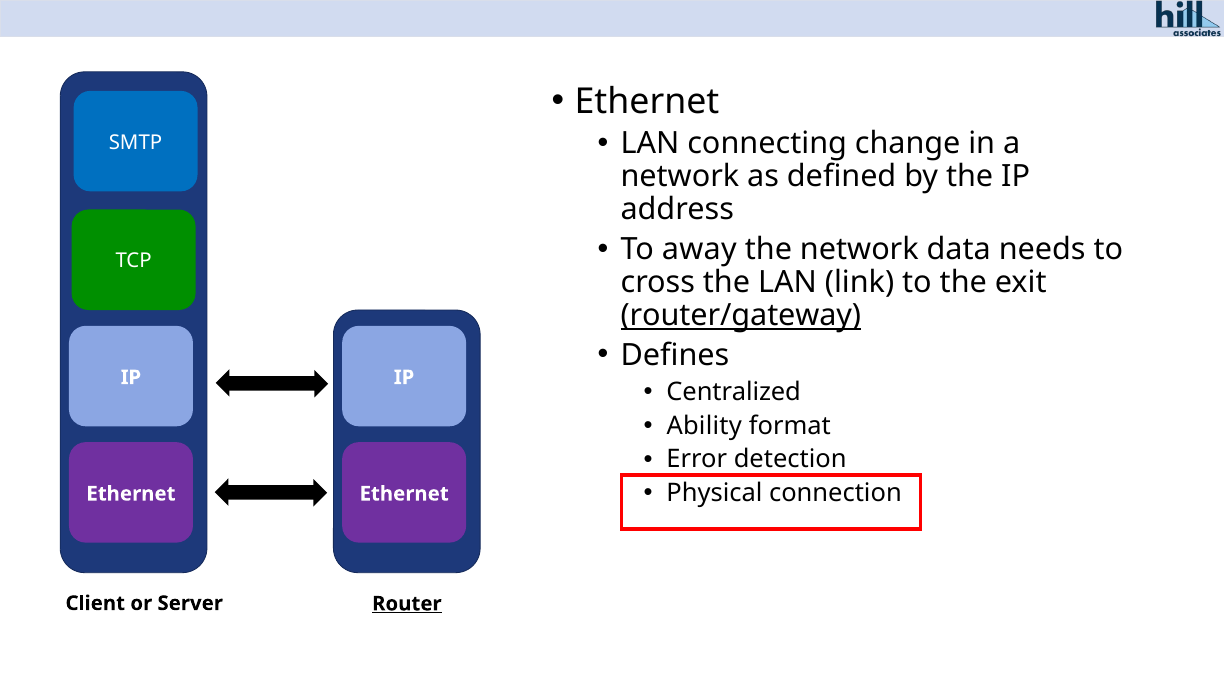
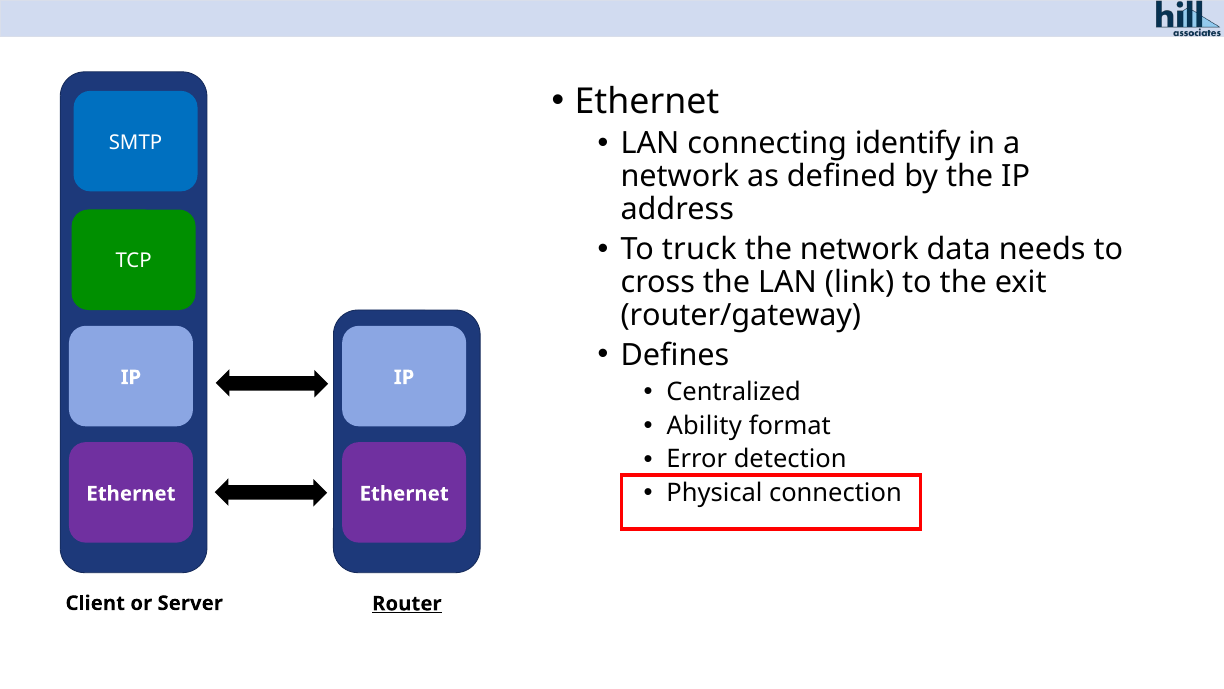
change: change -> identify (908, 144)
away: away -> truck (699, 249)
router/gateway underline: present -> none (741, 315)
